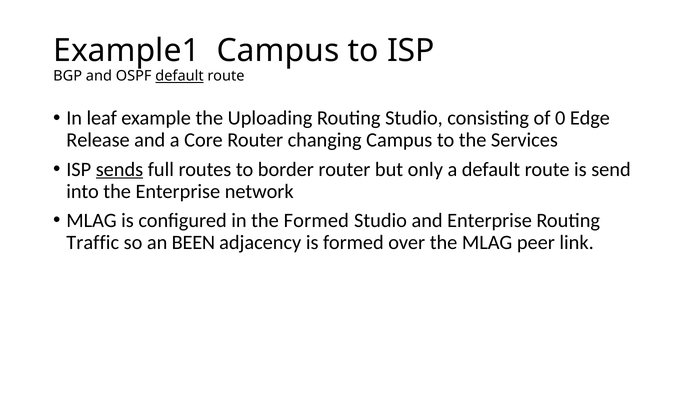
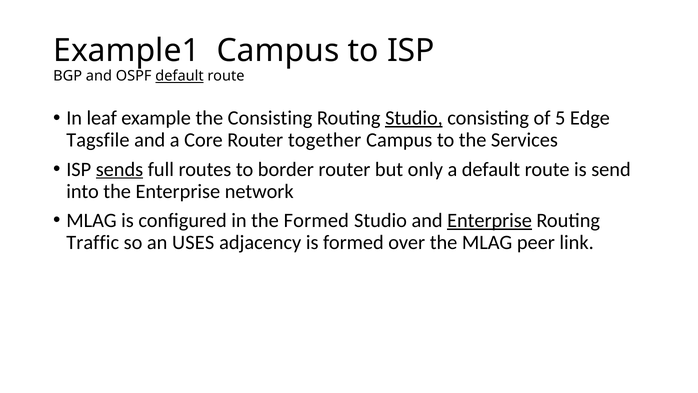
the Uploading: Uploading -> Consisting (270, 118)
Studio underline: none -> present (414, 118)
0: 0 -> 5 (560, 118)
Release: Release -> Tagsfile (98, 140)
changing: changing -> together (325, 140)
Enterprise underline: none -> present (490, 220)
BEEN: BEEN -> USES (193, 242)
